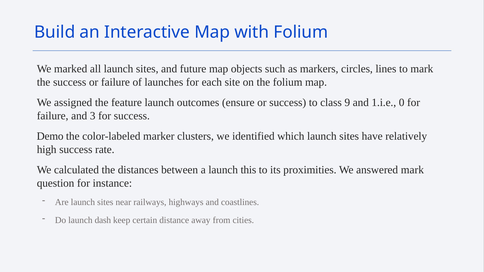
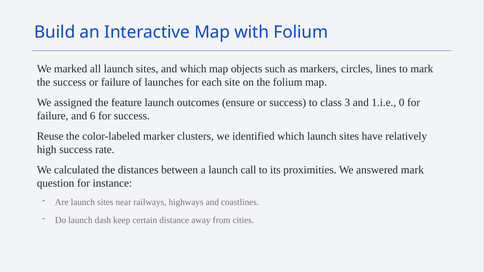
and future: future -> which (193, 69)
9: 9 -> 3 (347, 103)
3: 3 -> 6 (93, 116)
Demo: Demo -> Reuse (50, 136)
this: this -> call (248, 170)
